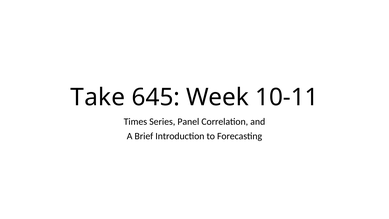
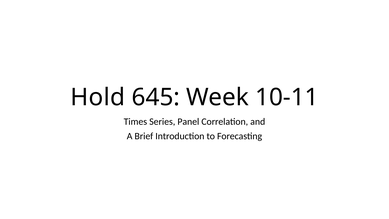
Take: Take -> Hold (98, 97)
